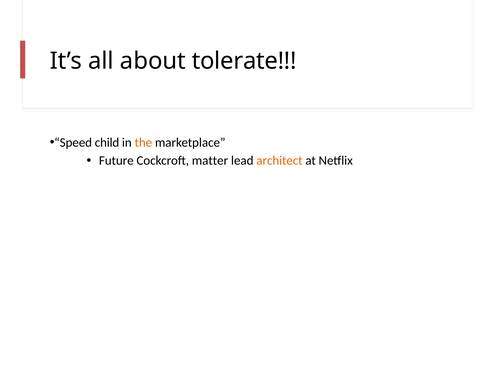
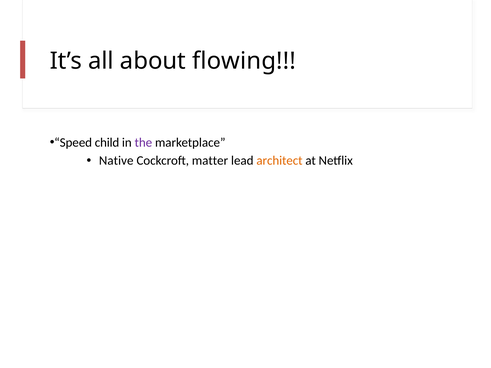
tolerate: tolerate -> flowing (244, 61)
the colour: orange -> purple (143, 143)
Future: Future -> Native (116, 161)
